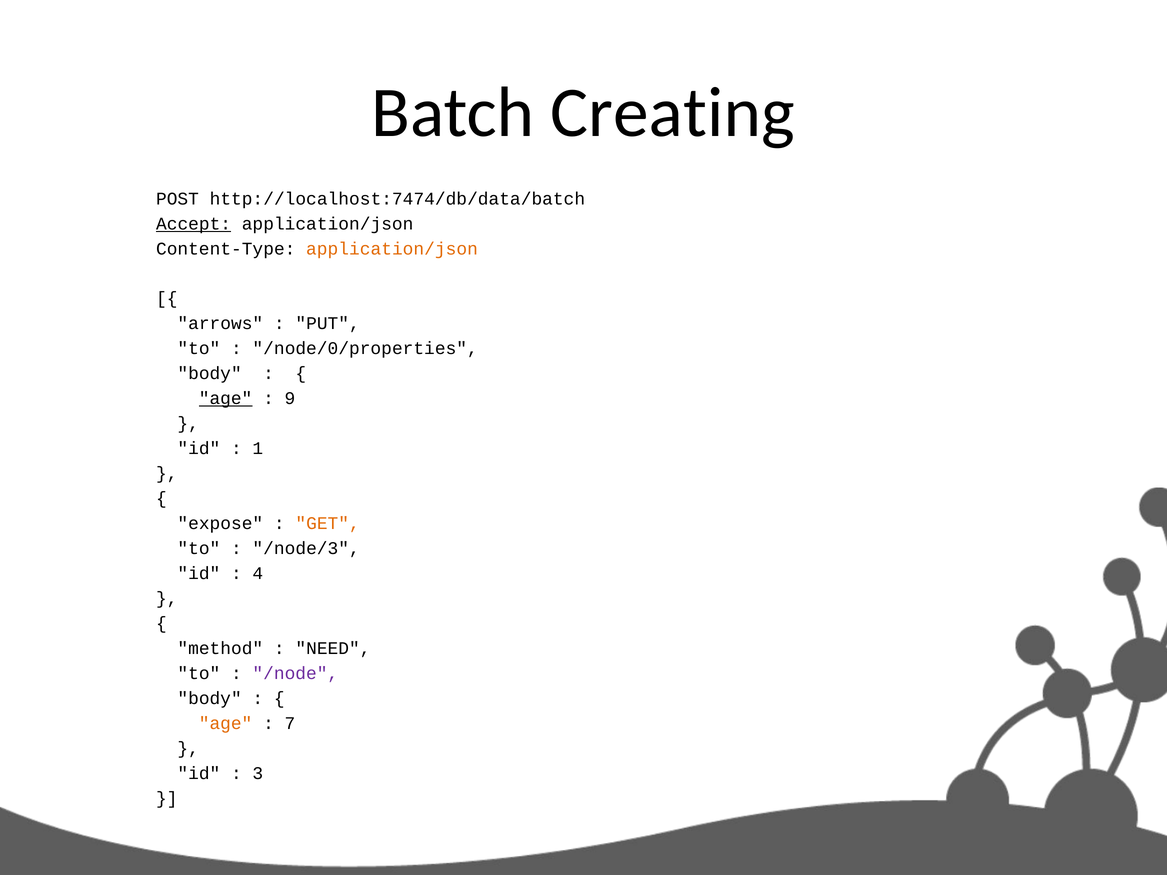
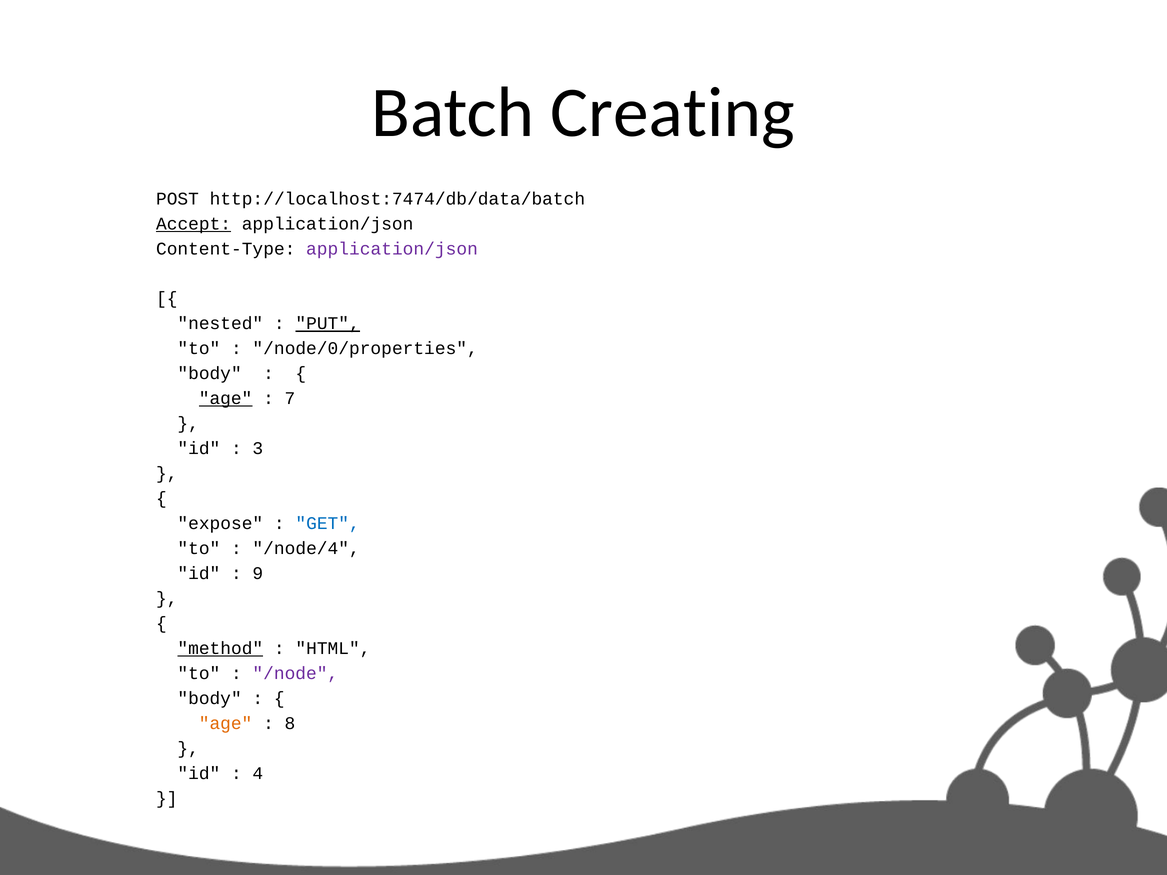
application/json colour: orange -> purple (392, 249)
arrows: arrows -> nested (220, 324)
PUT underline: none -> present (328, 324)
9: 9 -> 7 (290, 399)
1: 1 -> 3 (258, 449)
GET colour: orange -> blue (328, 524)
/node/3: /node/3 -> /node/4 (306, 549)
4: 4 -> 9 (258, 574)
method underline: none -> present (220, 649)
NEED: NEED -> HTML (333, 649)
7: 7 -> 8 (290, 724)
3: 3 -> 4 (258, 774)
